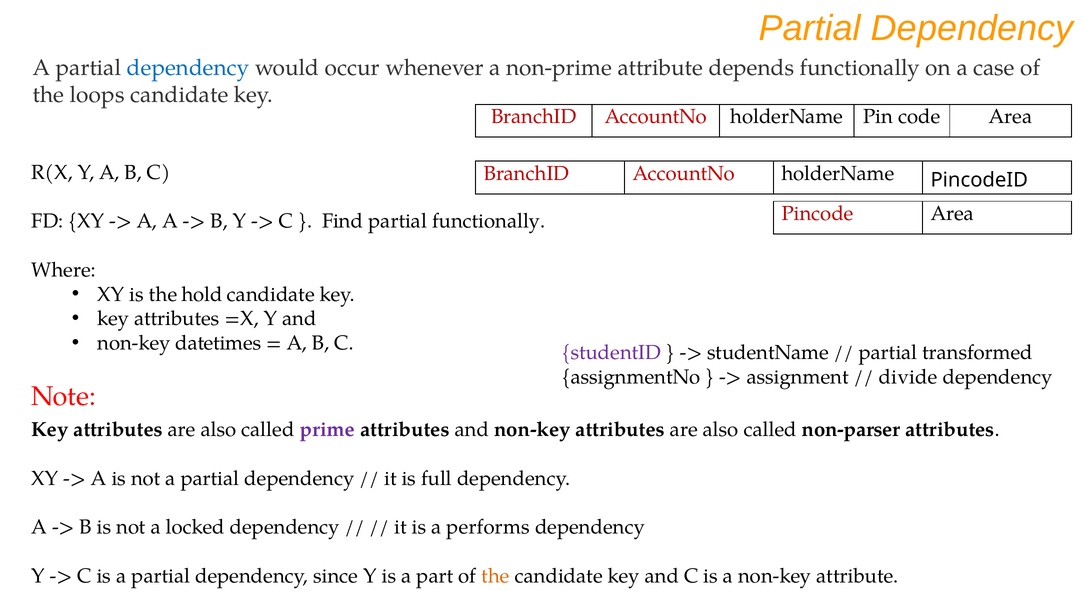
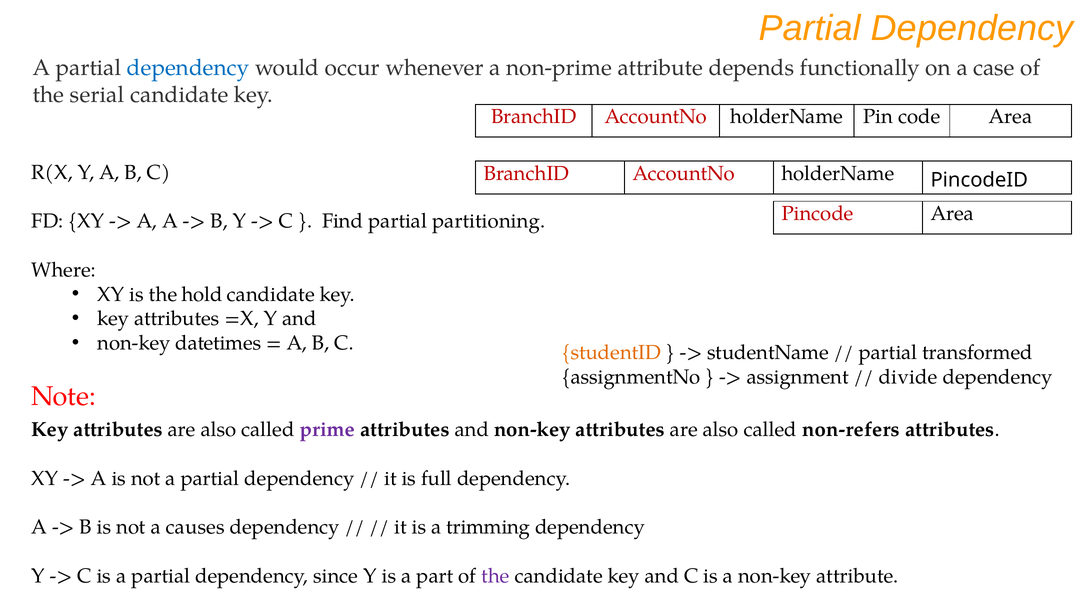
loops: loops -> serial (97, 95)
partial functionally: functionally -> partitioning (489, 221)
studentID colour: purple -> orange (611, 352)
non-parser: non-parser -> non-refers (851, 429)
locked: locked -> causes (195, 527)
performs: performs -> trimming (488, 527)
the colour: orange -> purple (495, 575)
